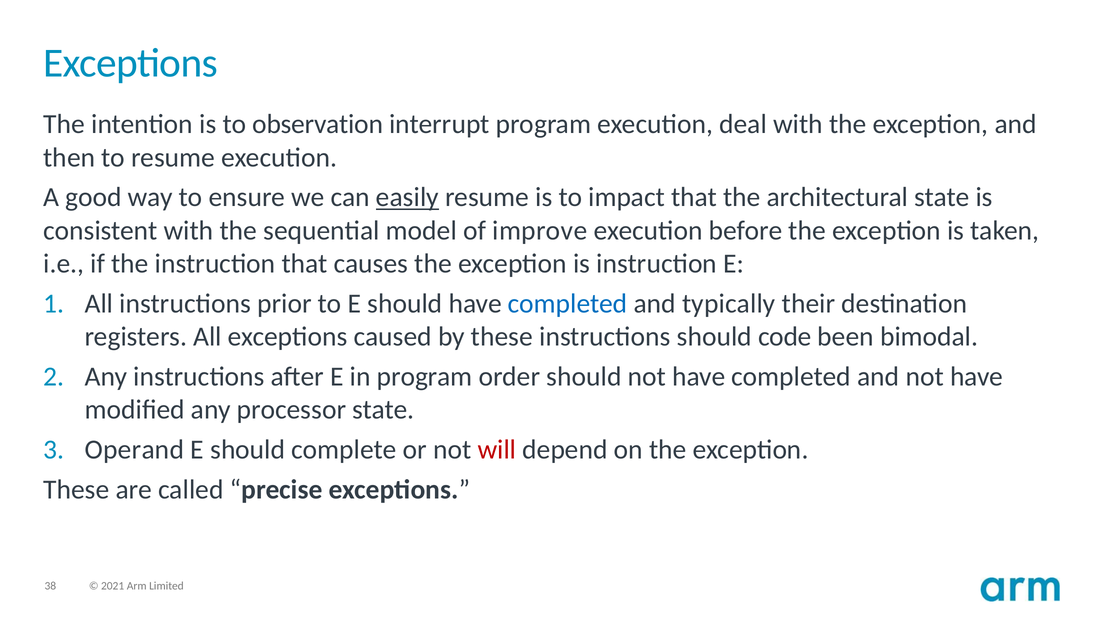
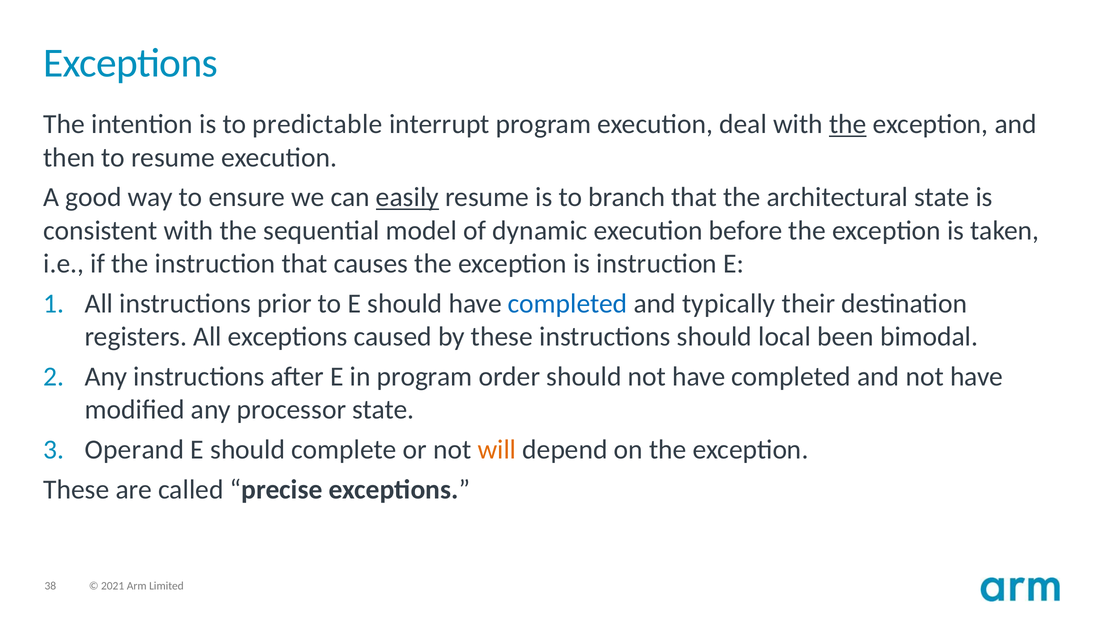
observation: observation -> predictable (317, 124)
the underline: none -> present (848, 124)
impact: impact -> branch (627, 198)
improve: improve -> dynamic (540, 231)
code: code -> local (785, 337)
will colour: red -> orange (497, 450)
